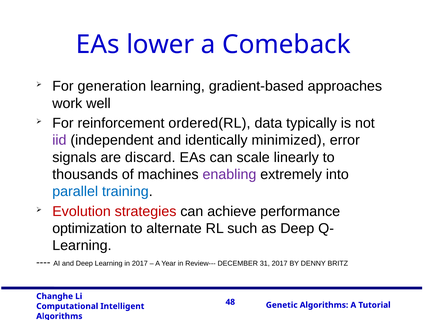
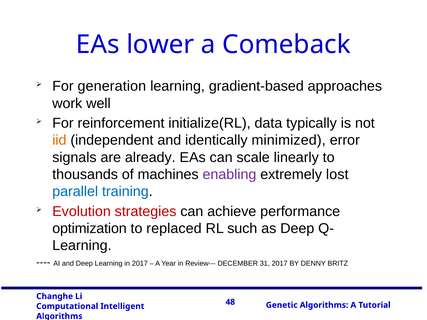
ordered(RL: ordered(RL -> initialize(RL (210, 123)
iid colour: purple -> orange (59, 140)
discard: discard -> already (150, 157)
into: into -> lost (337, 175)
alternate: alternate -> replaced (174, 229)
